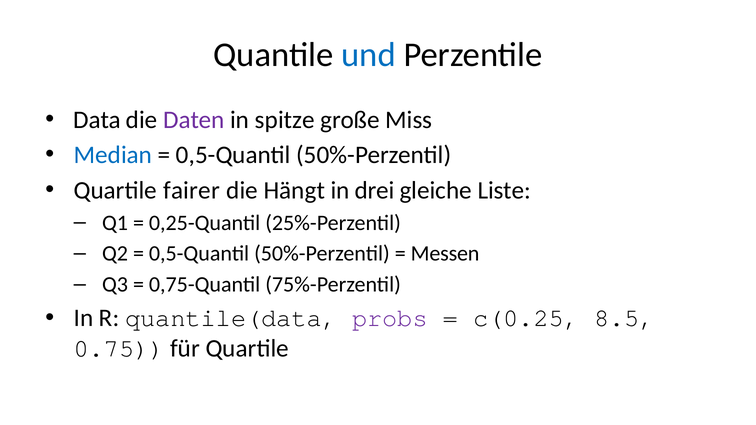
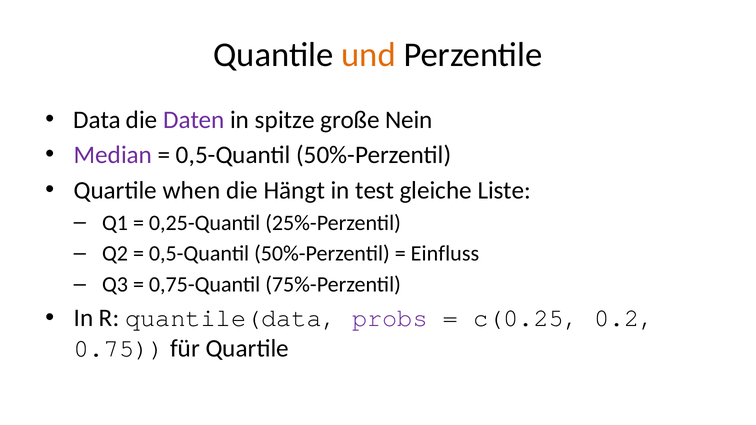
und colour: blue -> orange (369, 55)
Miss: Miss -> Nein (409, 120)
Median colour: blue -> purple (113, 155)
fairer: fairer -> when (192, 190)
drei: drei -> test (375, 190)
Messen: Messen -> Einfluss (445, 254)
8.5: 8.5 -> 0.2 (624, 318)
